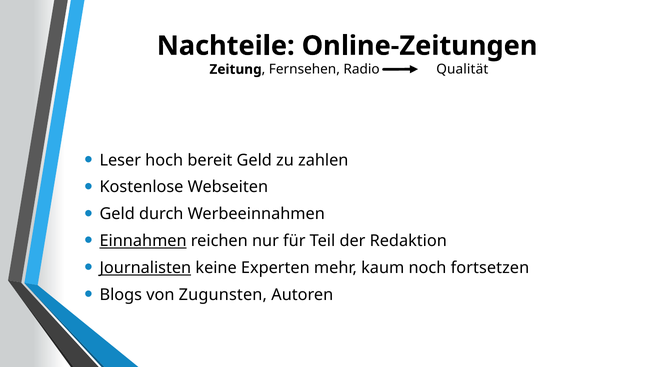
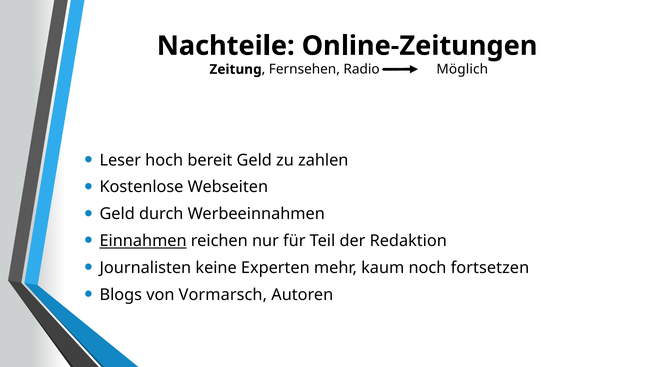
Qualität: Qualität -> Möglich (462, 69)
Journalisten underline: present -> none (145, 268)
Zugunsten: Zugunsten -> Vormarsch (223, 295)
